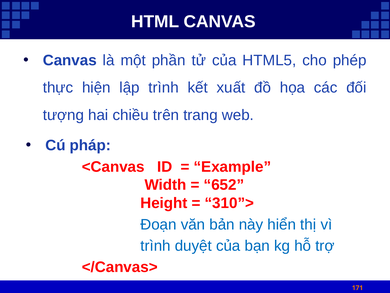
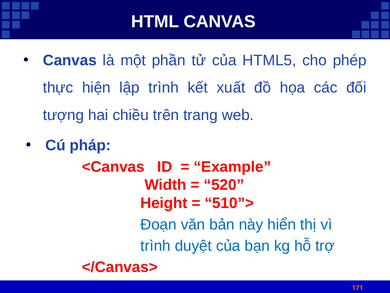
652: 652 -> 520 (224, 185)
310”>: 310”> -> 510”> (229, 203)
